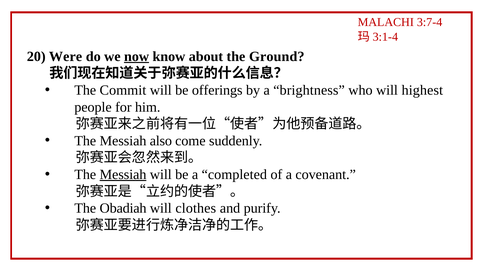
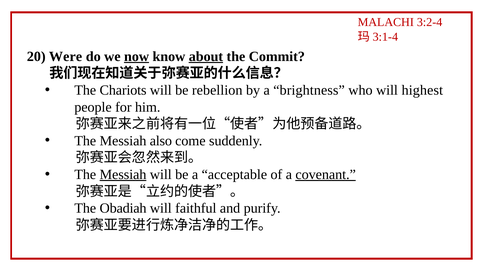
3:7-4: 3:7-4 -> 3:2-4 (430, 22)
about underline: none -> present (206, 56)
Ground: Ground -> Commit (277, 56)
Commit: Commit -> Chariots (123, 90)
offerings: offerings -> rebellion (217, 90)
completed: completed -> acceptable (234, 175)
covenant underline: none -> present (326, 175)
clothes: clothes -> faithful (196, 208)
